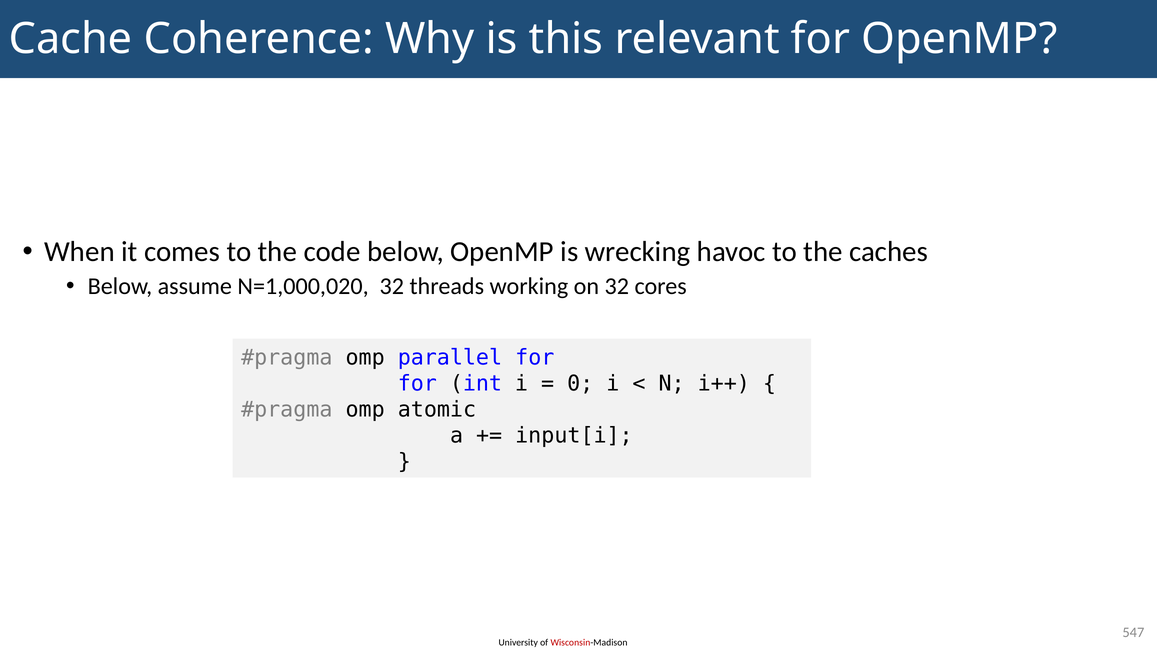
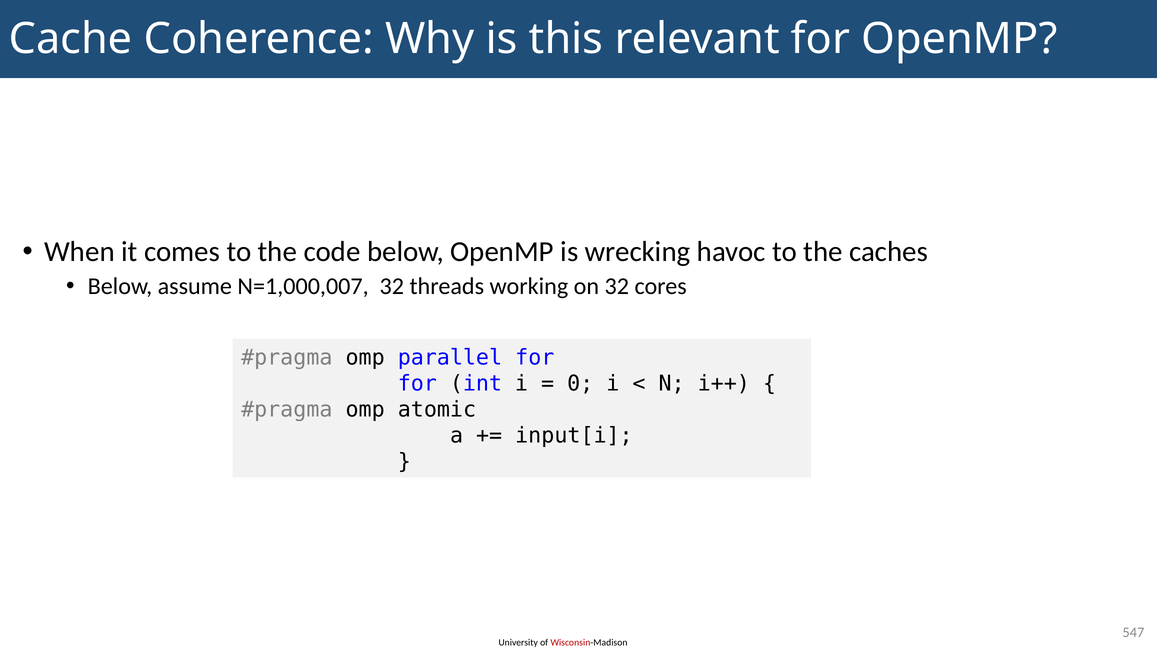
N=1,000,020: N=1,000,020 -> N=1,000,007 (303, 286)
